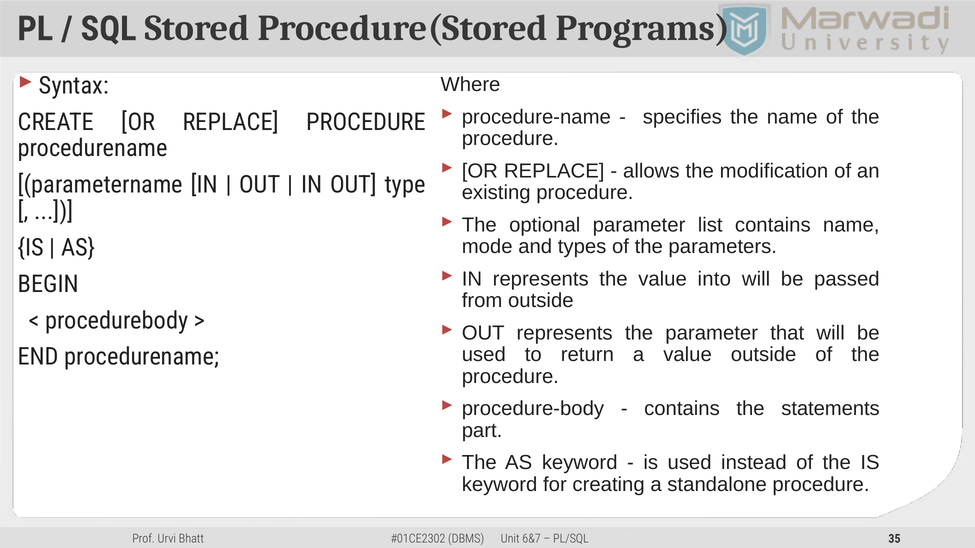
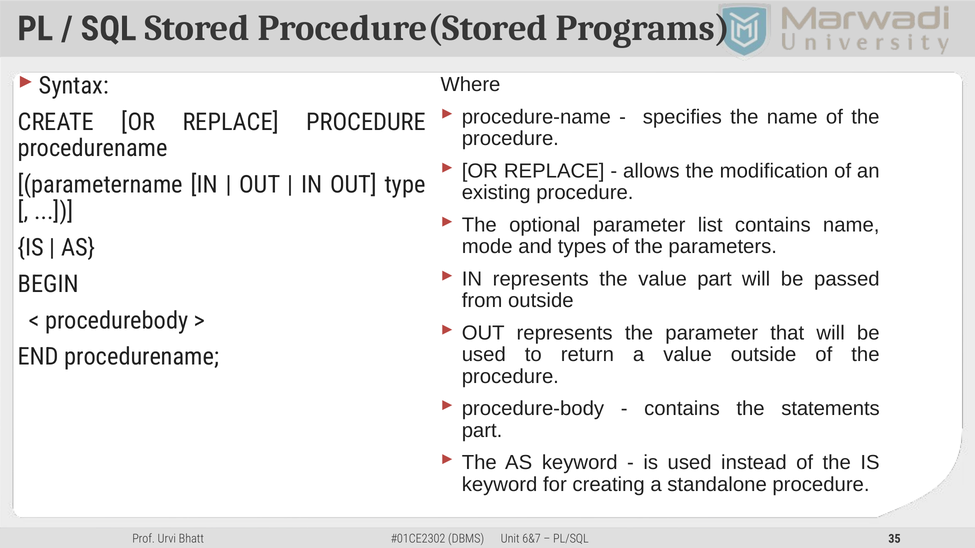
value into: into -> part (714, 279)
